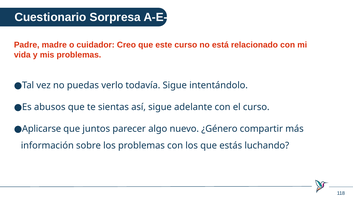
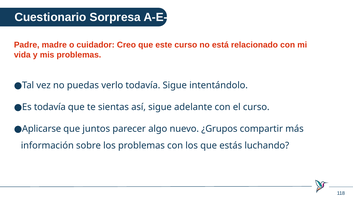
Es abusos: abusos -> todavía (50, 107)
¿Género: ¿Género -> ¿Grupos (219, 129)
